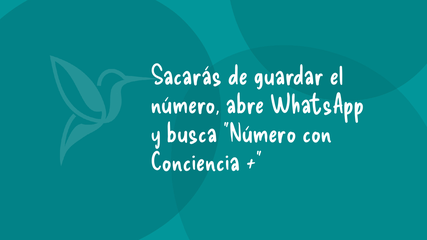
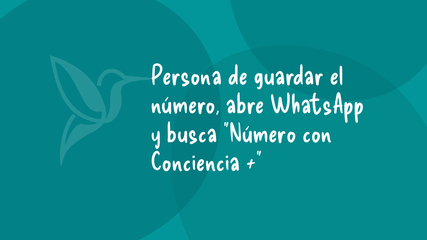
Sacarás: Sacarás -> Persona (186, 76)
